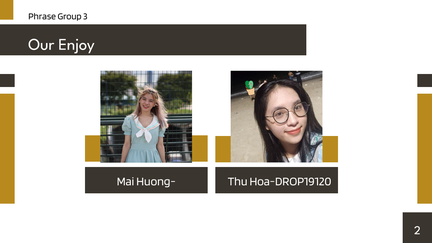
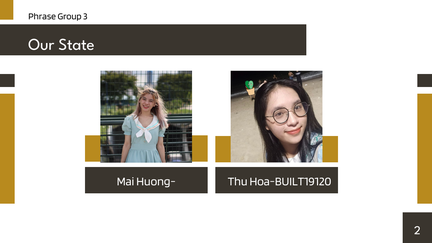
Enjoy: Enjoy -> State (76, 44)
Hoa-DROP19120: Hoa-DROP19120 -> Hoa-BUILT19120 (290, 182)
